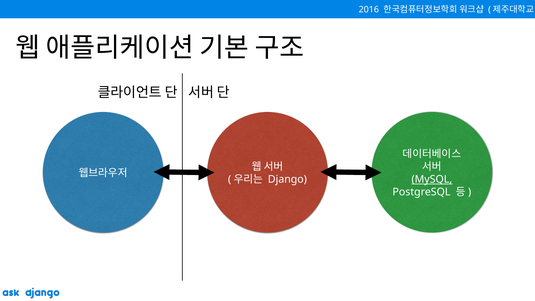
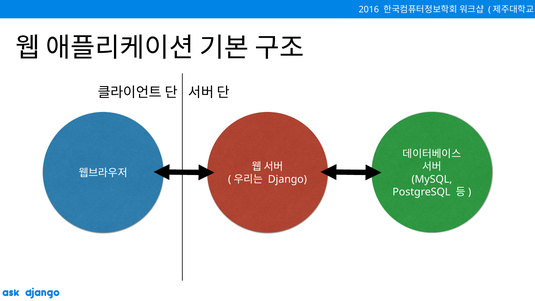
MySQL underline: present -> none (432, 179)
